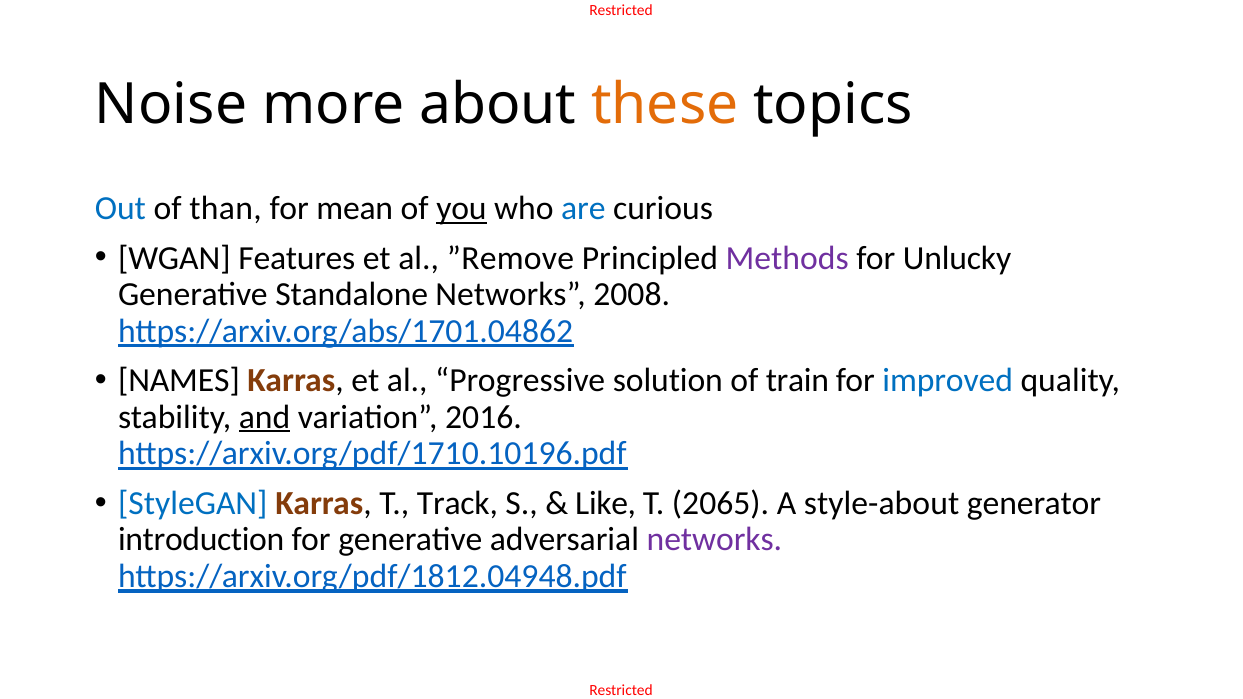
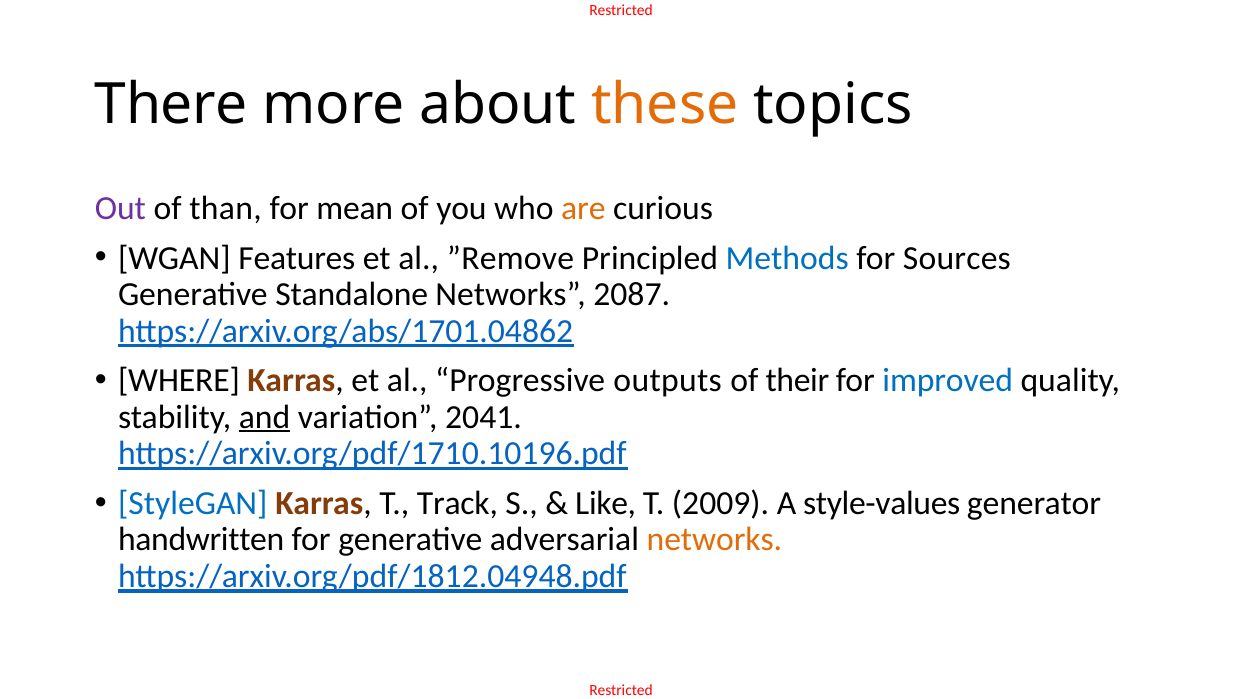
Noise: Noise -> There (171, 104)
Out colour: blue -> purple (120, 209)
you underline: present -> none (461, 209)
are colour: blue -> orange (583, 209)
Methods colour: purple -> blue (787, 258)
Unlucky: Unlucky -> Sources (957, 258)
2008: 2008 -> 2087 (632, 294)
NAMES: NAMES -> WHERE (179, 381)
solution: solution -> outputs (668, 381)
train: train -> their (797, 381)
2016: 2016 -> 2041 (484, 417)
2065: 2065 -> 2009 (721, 503)
style-about: style-about -> style-values (882, 503)
introduction: introduction -> handwritten (201, 540)
networks colour: purple -> orange (714, 540)
